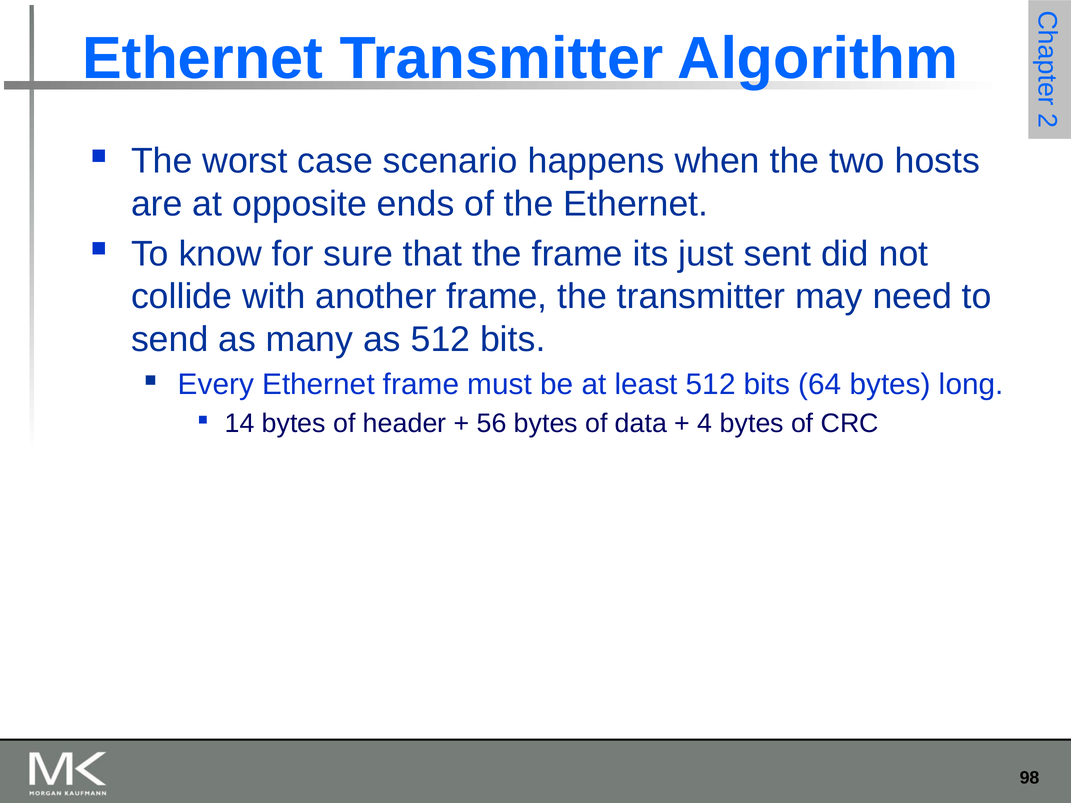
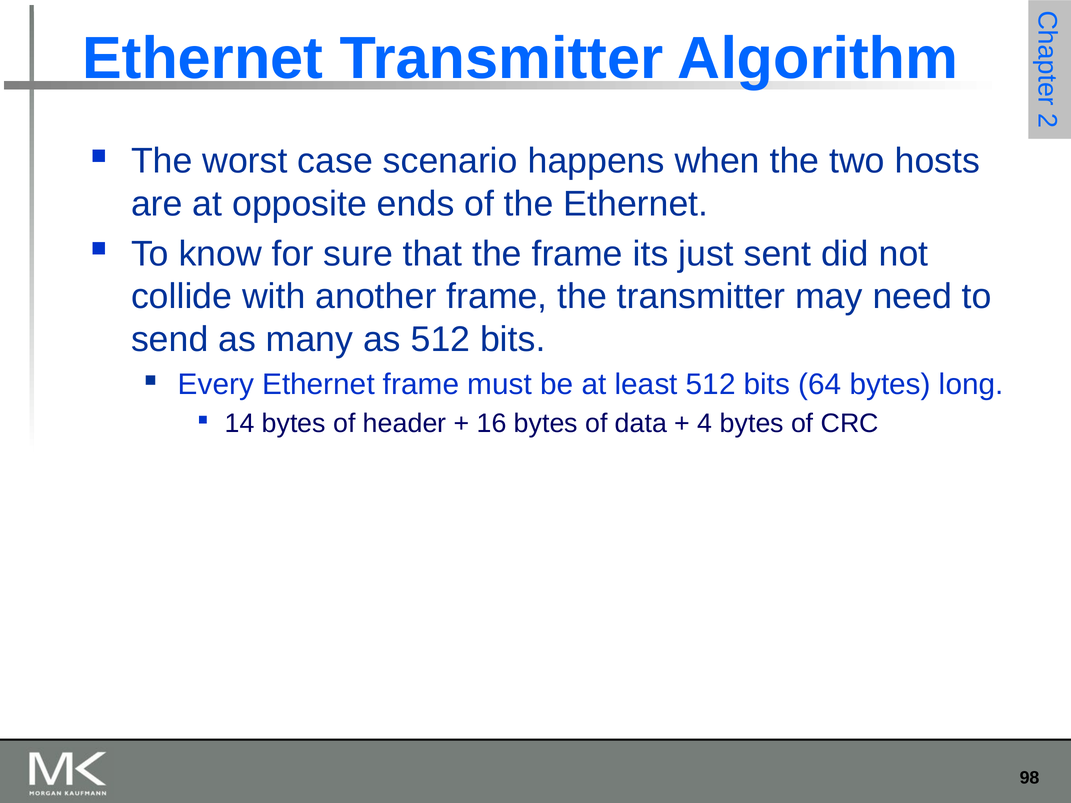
56: 56 -> 16 (492, 423)
